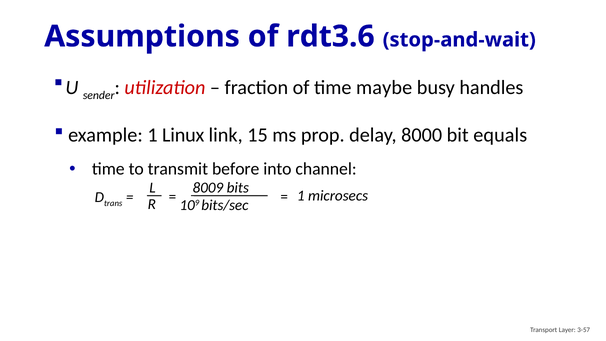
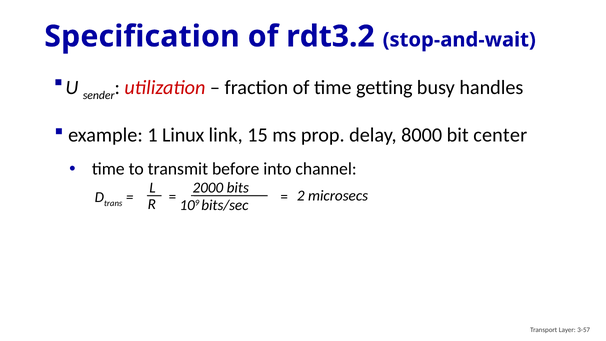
Assumptions: Assumptions -> Specification (142, 36)
rdt3.6: rdt3.6 -> rdt3.2 (330, 36)
maybe: maybe -> getting (384, 88)
equals: equals -> center (500, 135)
8009: 8009 -> 2000 (208, 188)
1: 1 -> 2 (301, 196)
